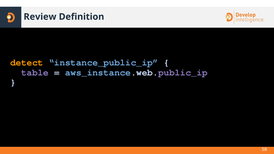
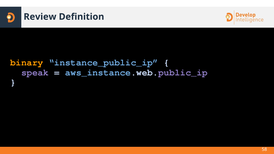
detect: detect -> binary (27, 63)
table: table -> speak (35, 72)
